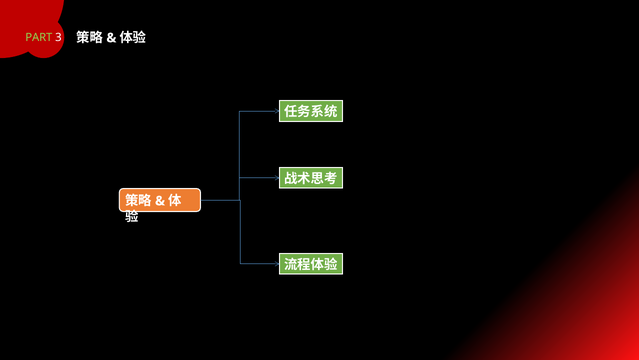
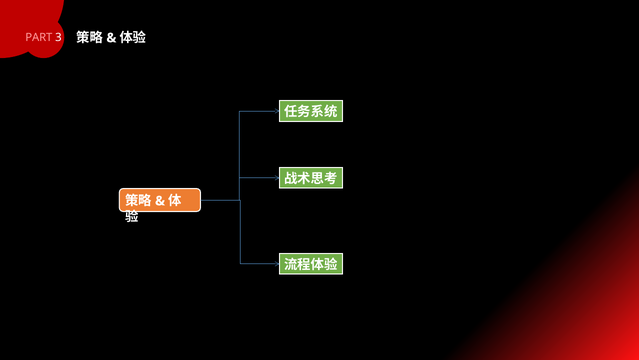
PART colour: light green -> pink (39, 37)
